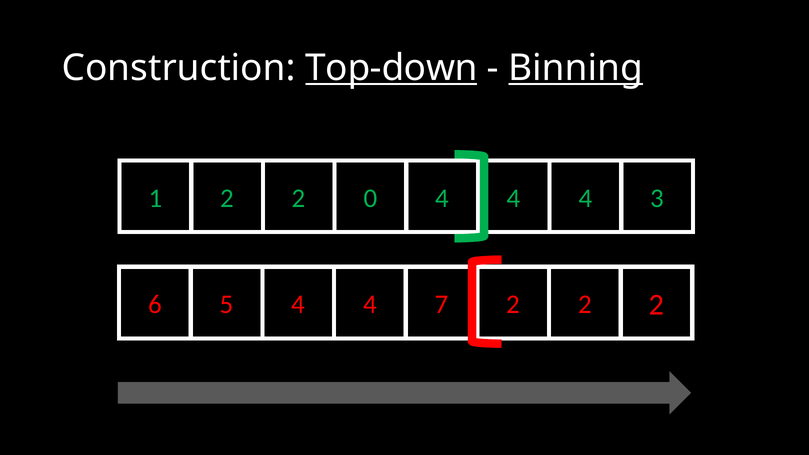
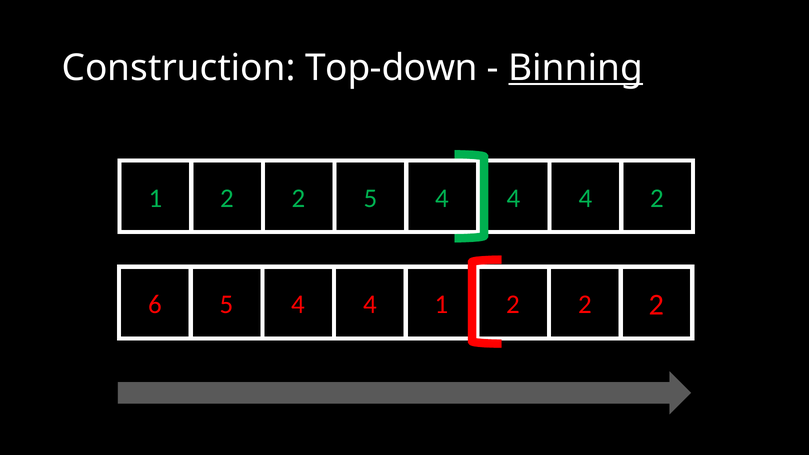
Top-down underline: present -> none (391, 68)
2 0: 0 -> 5 (370, 198)
4 3: 3 -> 2 (657, 198)
4 7: 7 -> 1 (442, 305)
